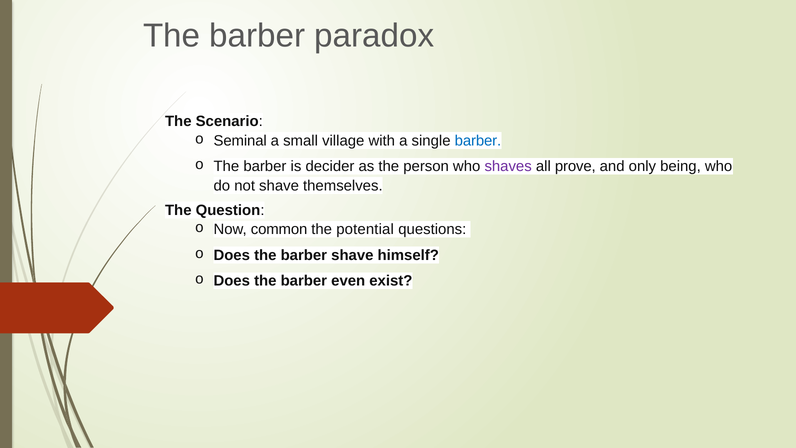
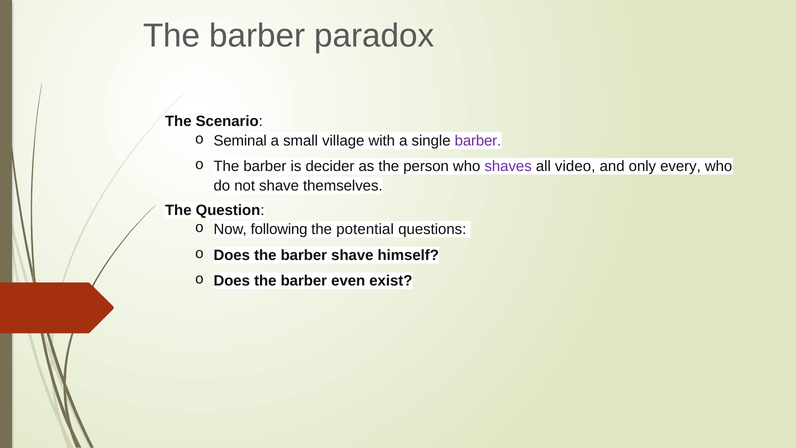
barber colour: blue -> purple (478, 141)
prove: prove -> video (575, 166)
being: being -> every (680, 166)
common: common -> following (279, 229)
